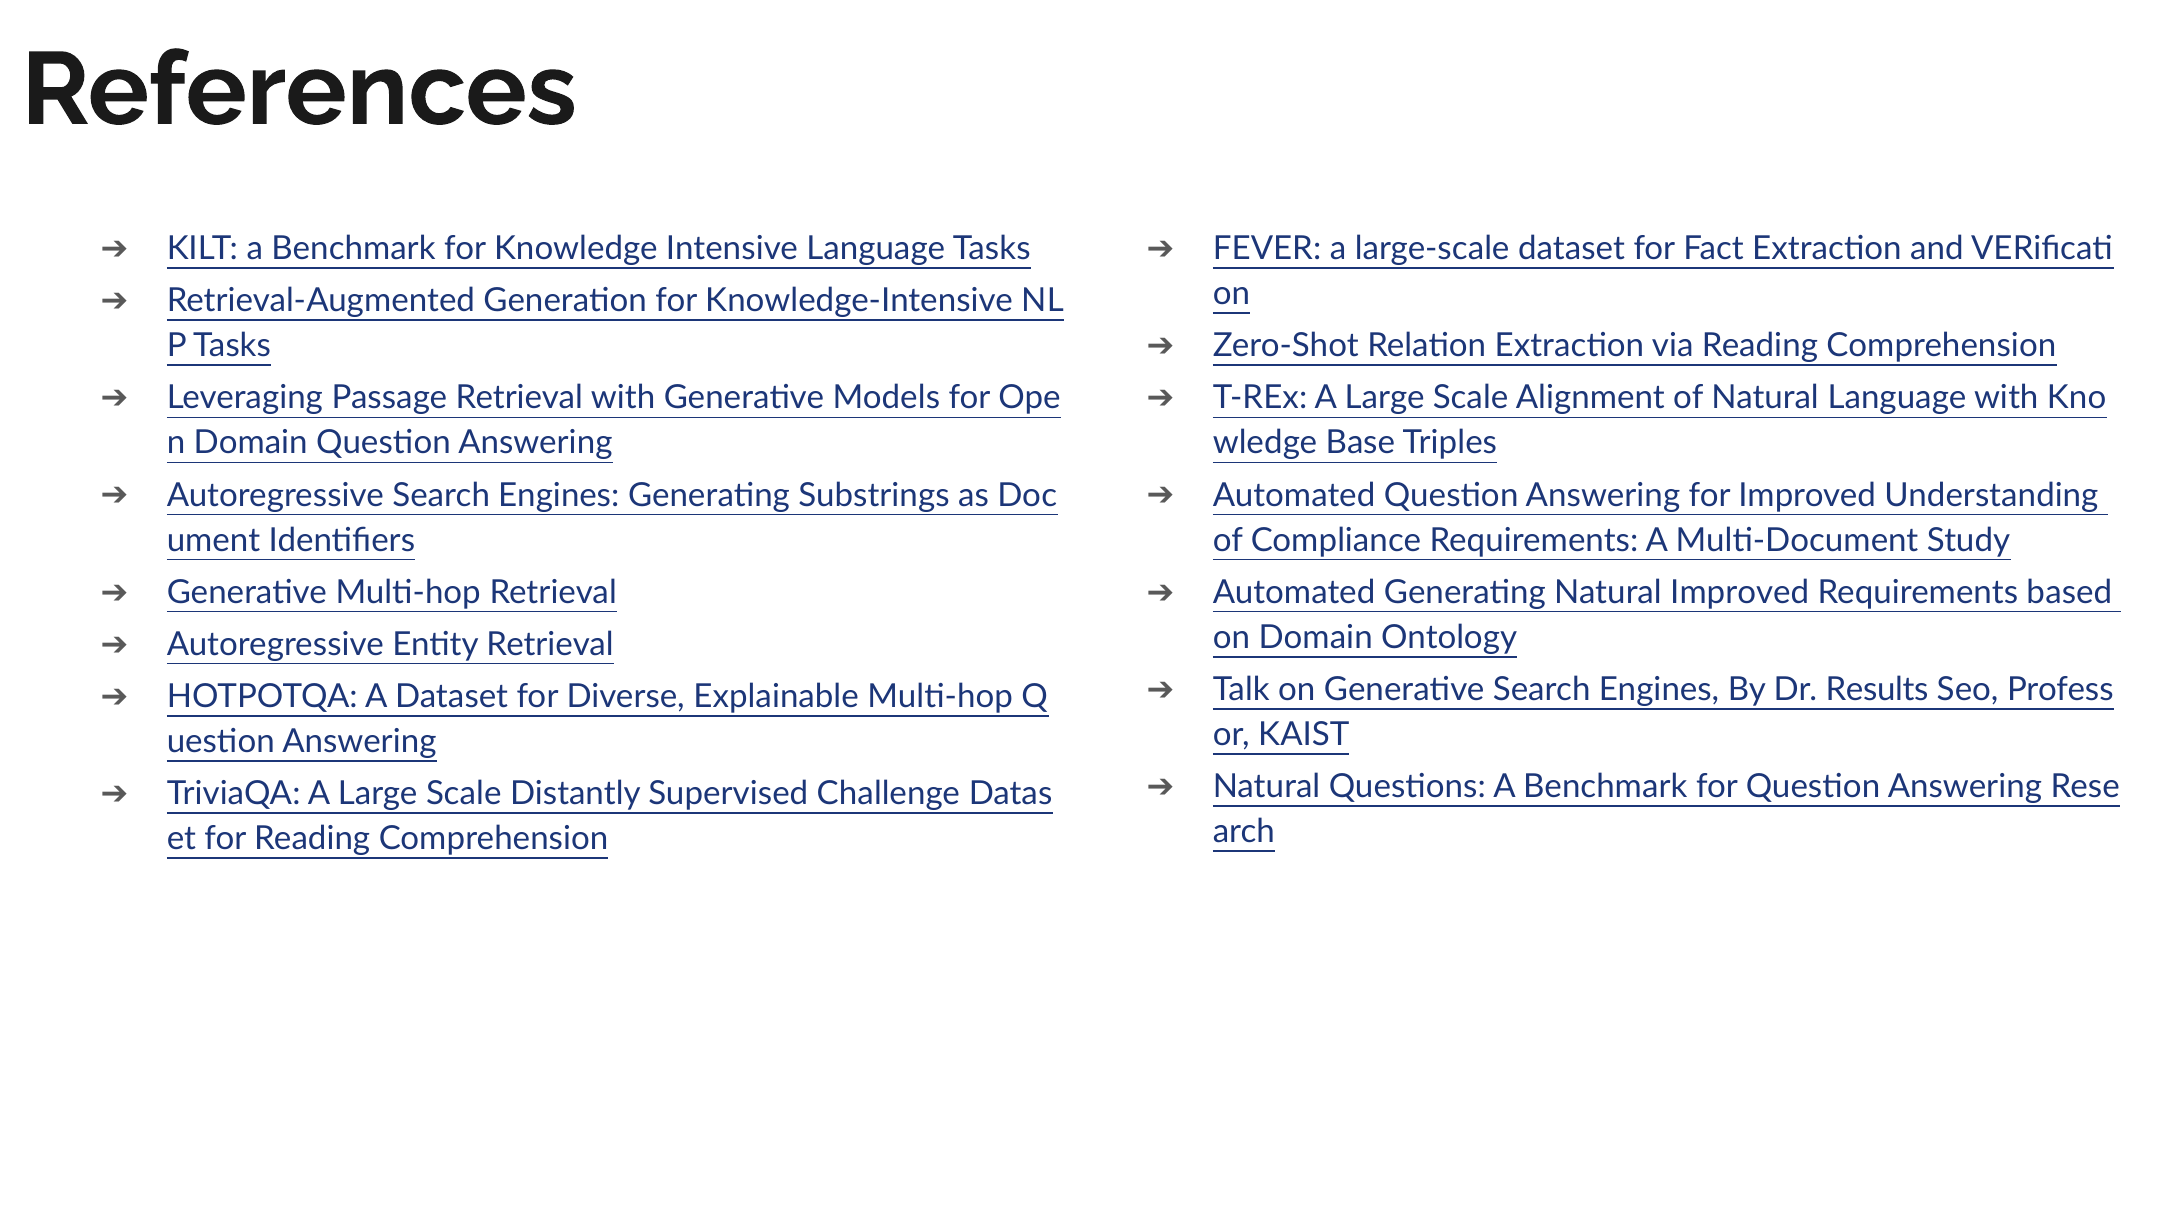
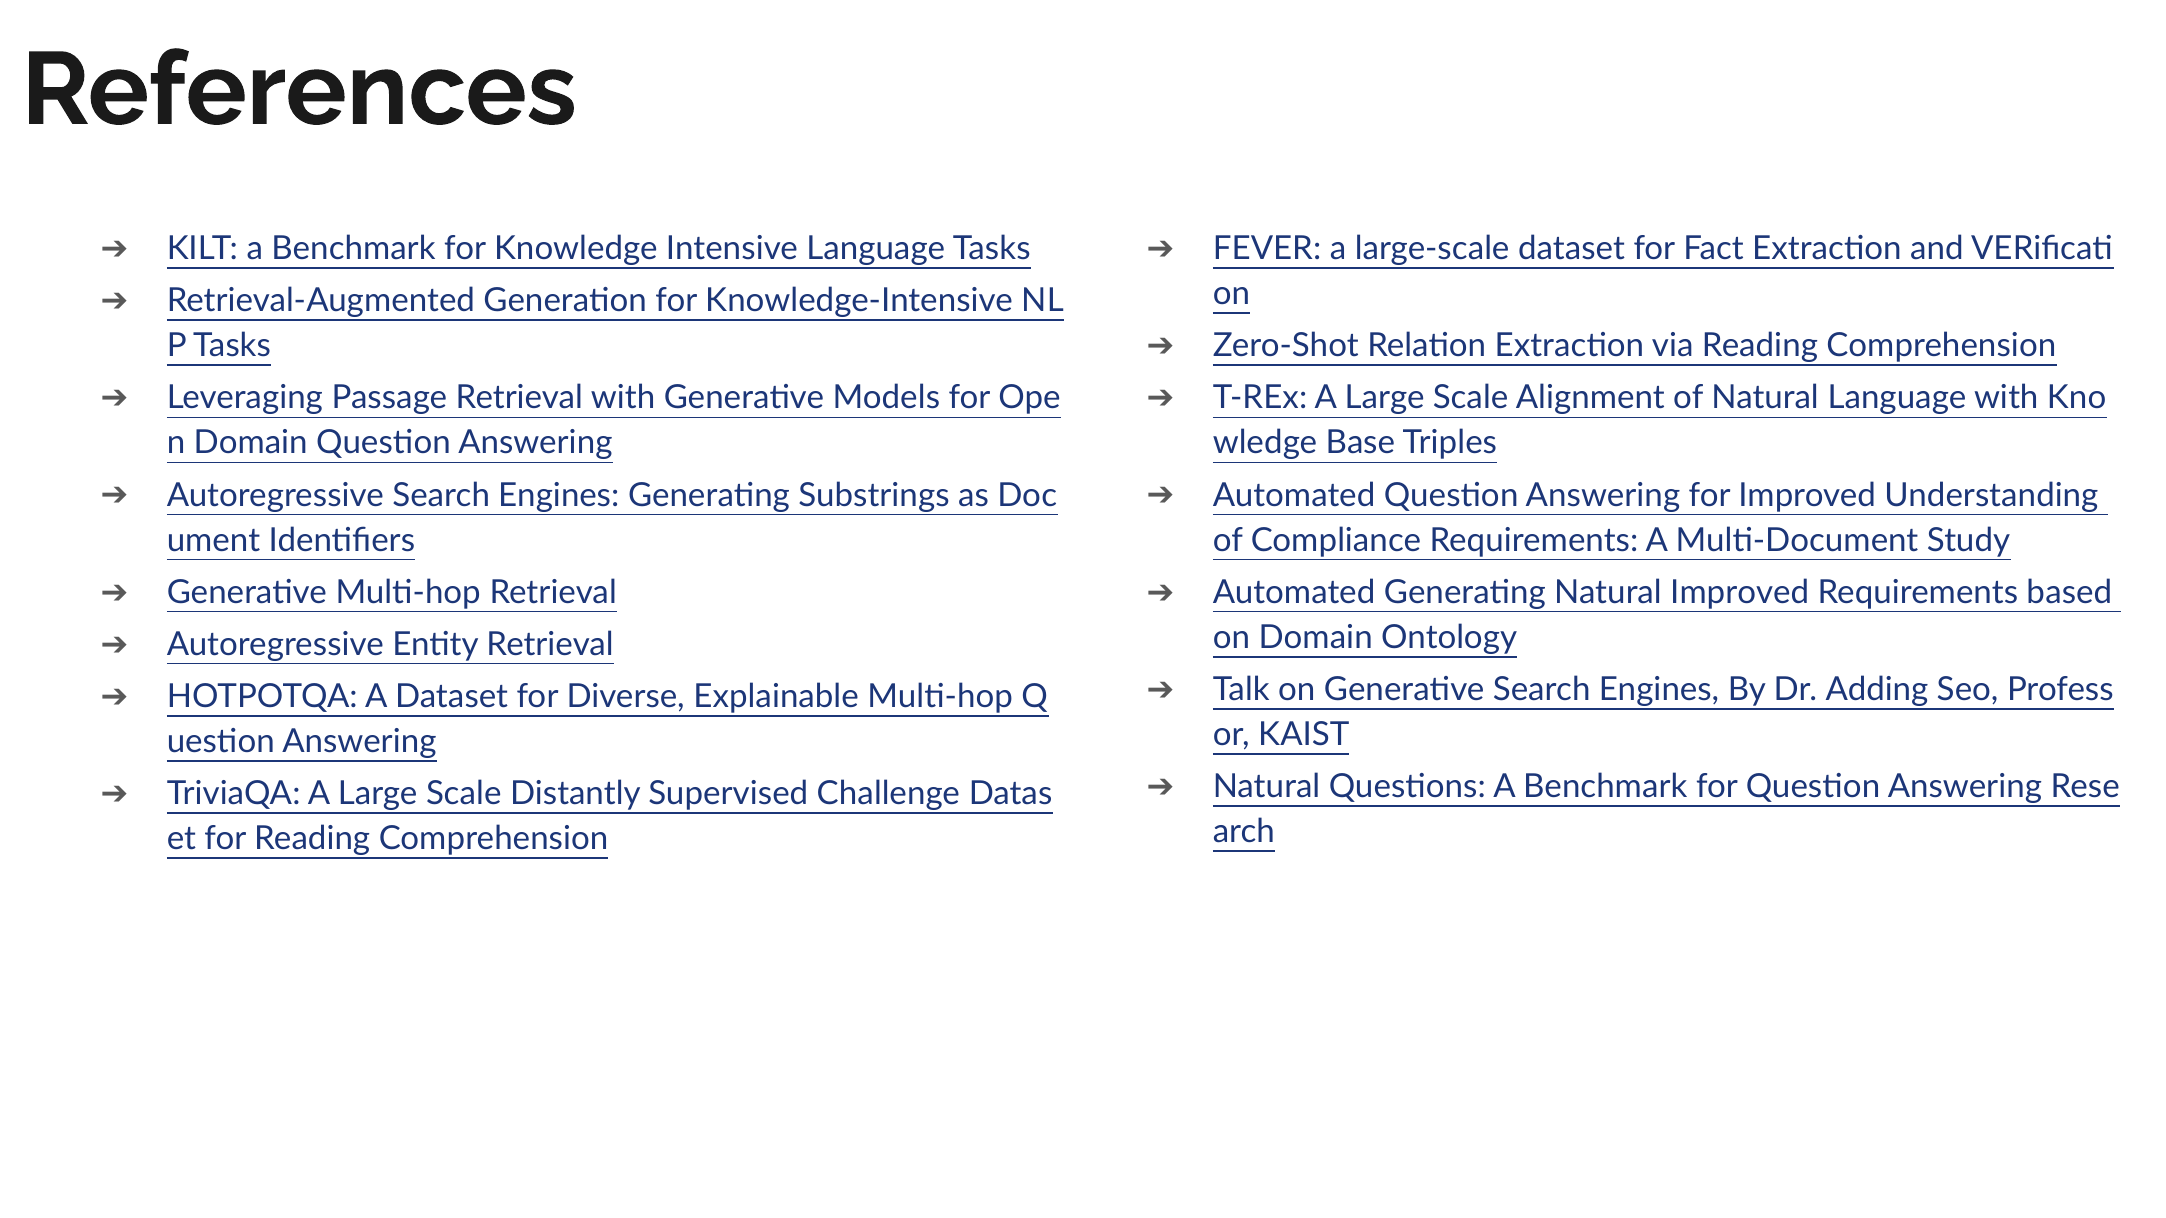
Results: Results -> Adding (1877, 690)
